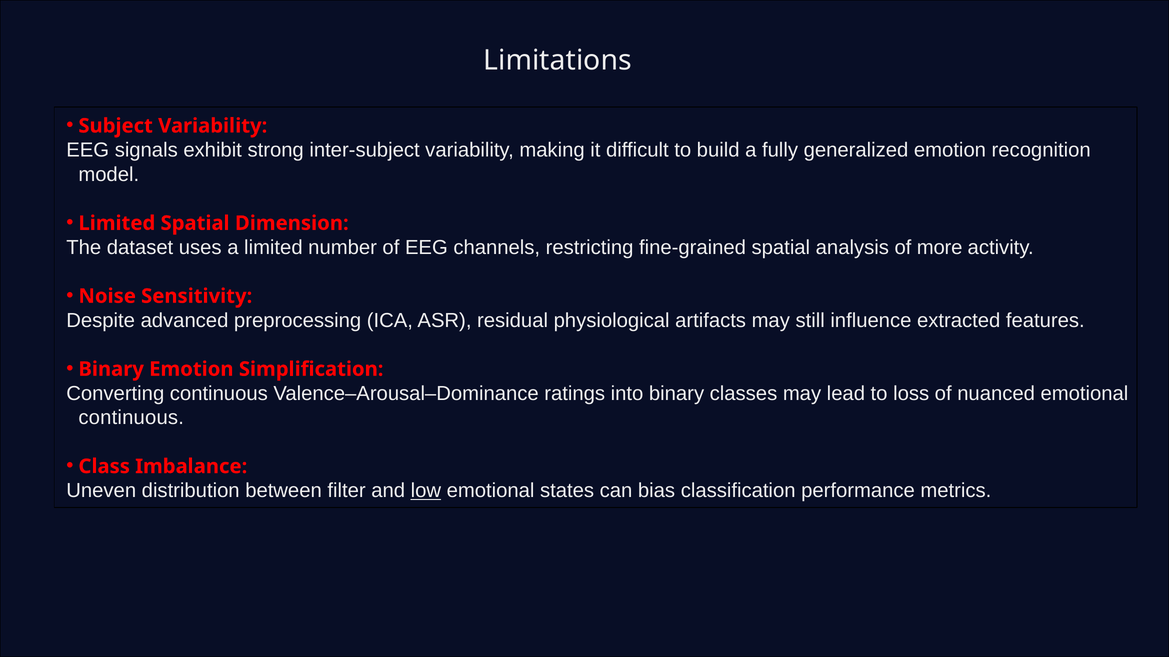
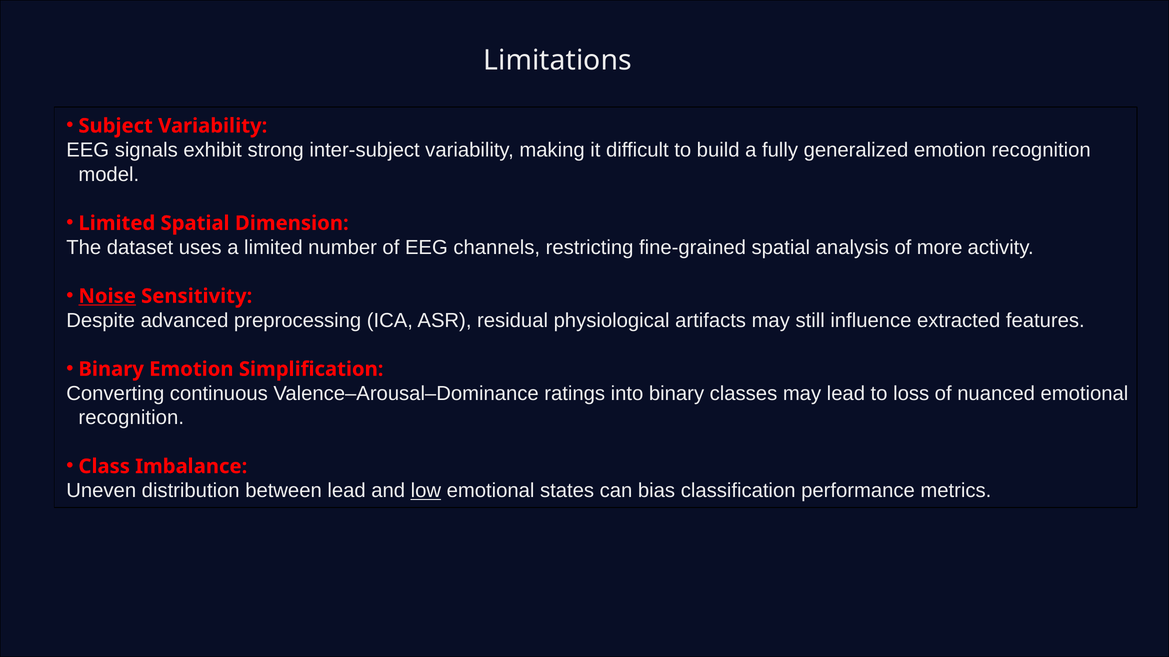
Noise underline: none -> present (107, 296)
continuous: continuous -> recognition (131, 418)
between filter: filter -> lead (347, 491)
